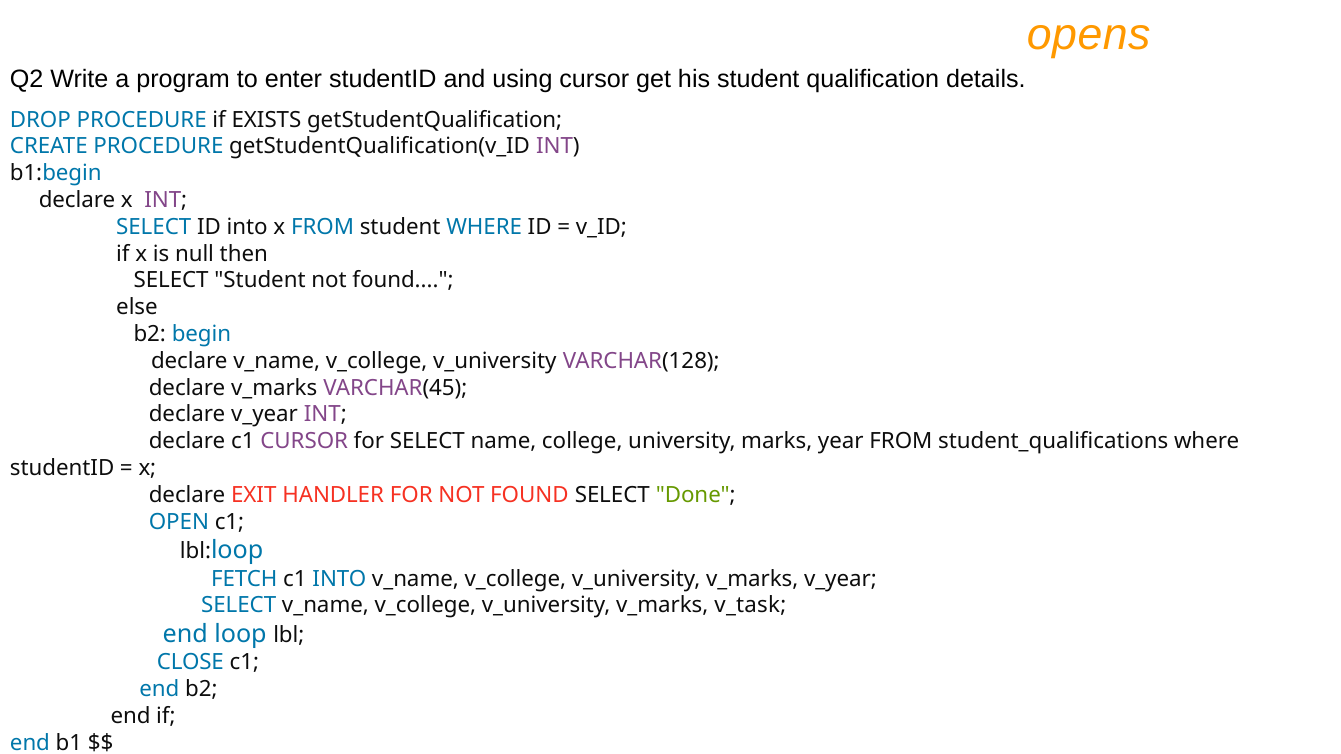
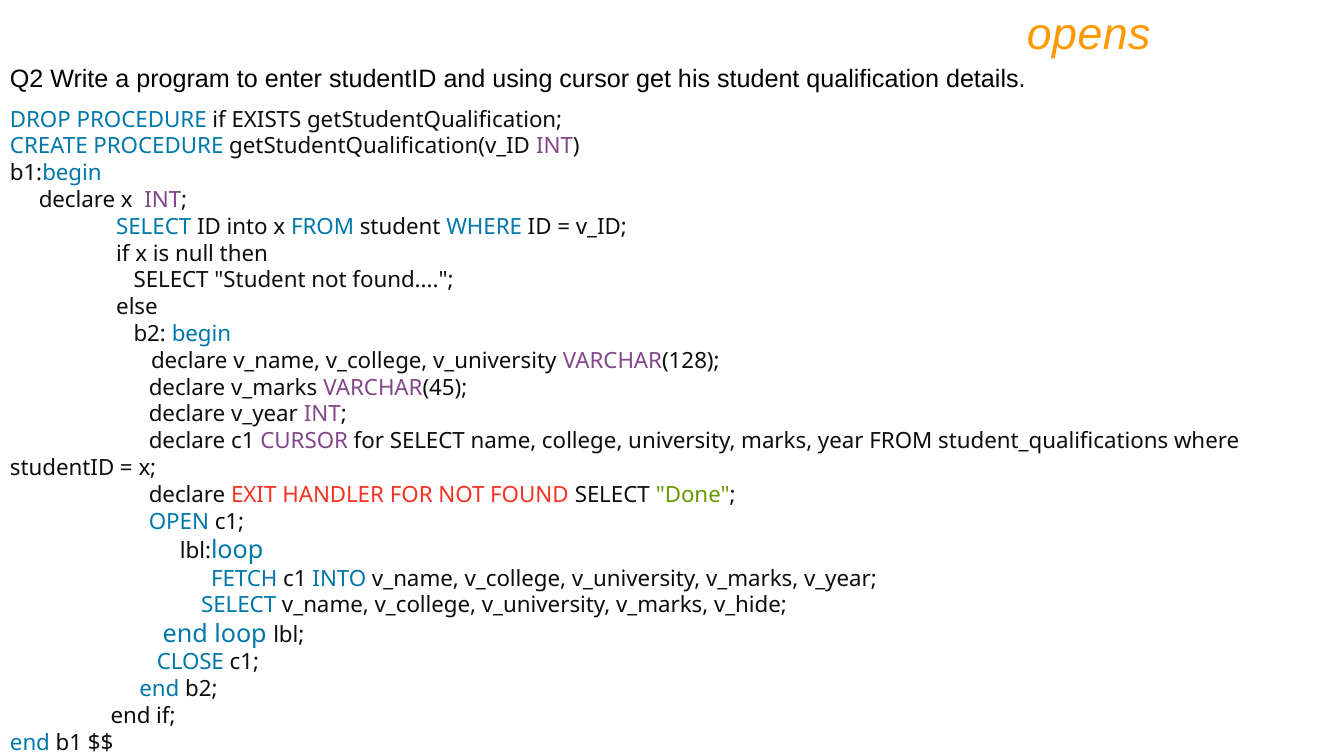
v_task: v_task -> v_hide (750, 606)
